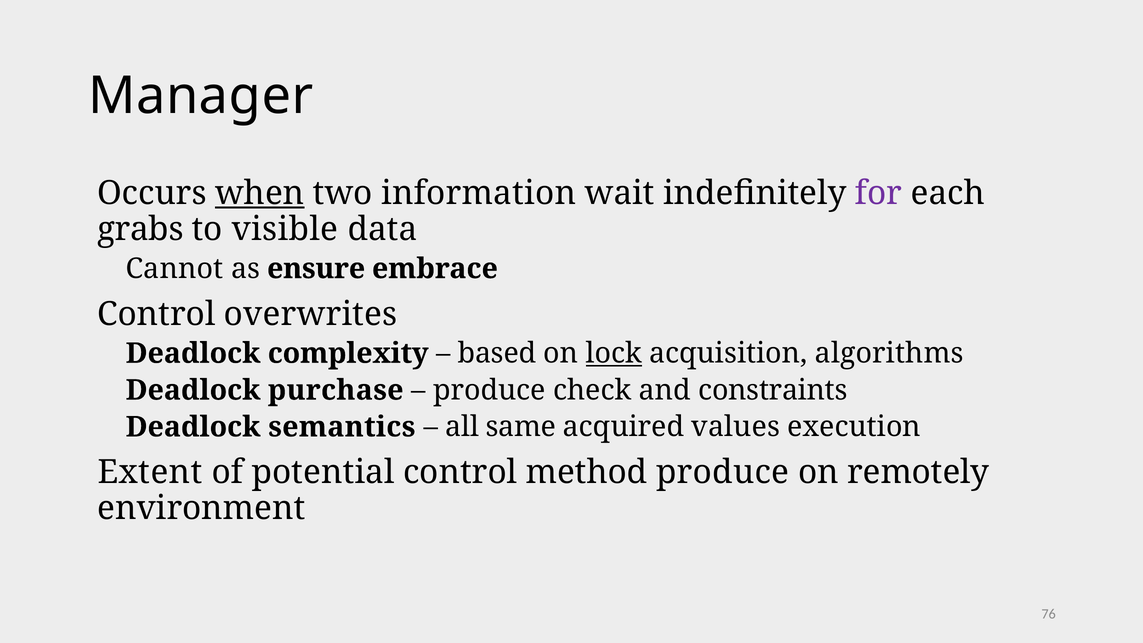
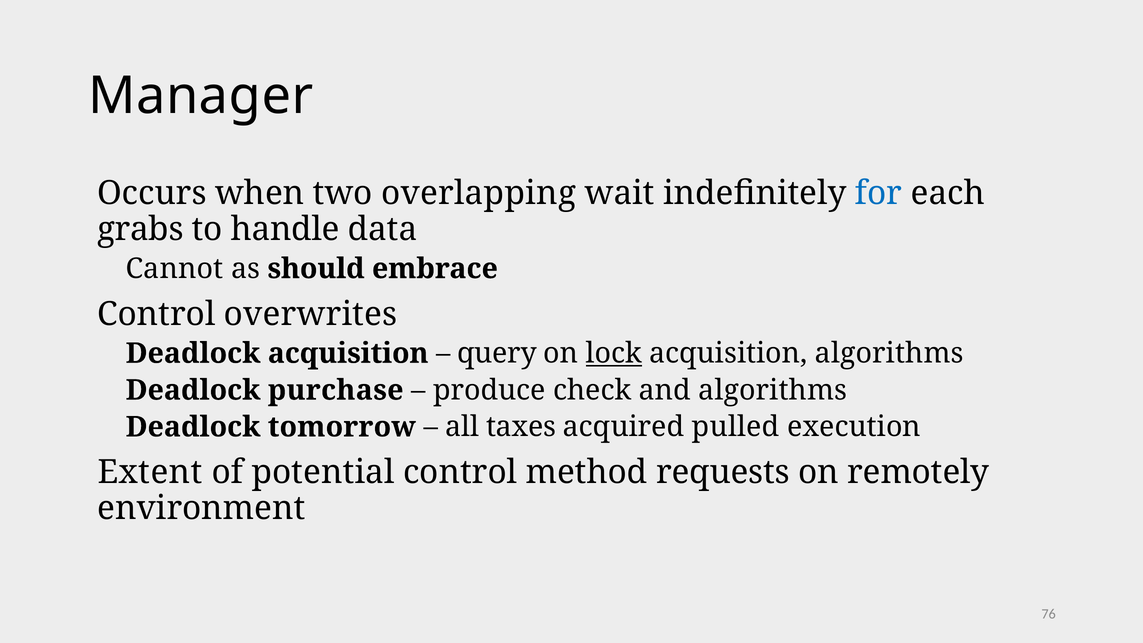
when underline: present -> none (260, 193)
information: information -> overlapping (479, 193)
for colour: purple -> blue (879, 193)
visible: visible -> handle (285, 229)
ensure: ensure -> should (316, 269)
Deadlock complexity: complexity -> acquisition (348, 353)
based: based -> query (497, 353)
and constraints: constraints -> algorithms (773, 390)
semantics: semantics -> tomorrow (342, 427)
same: same -> taxes (521, 427)
values: values -> pulled (736, 427)
method produce: produce -> requests (723, 472)
